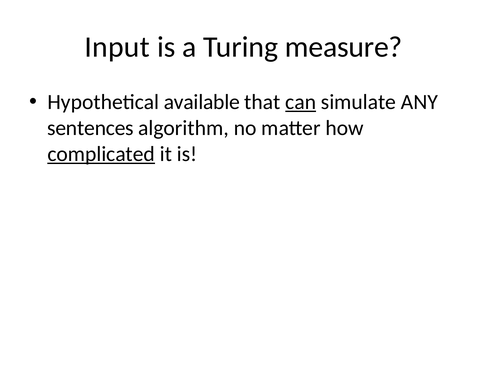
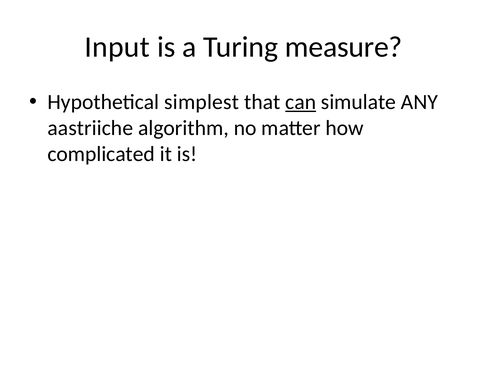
available: available -> simplest (202, 102)
sentences: sentences -> aastriiche (90, 128)
complicated underline: present -> none (101, 154)
